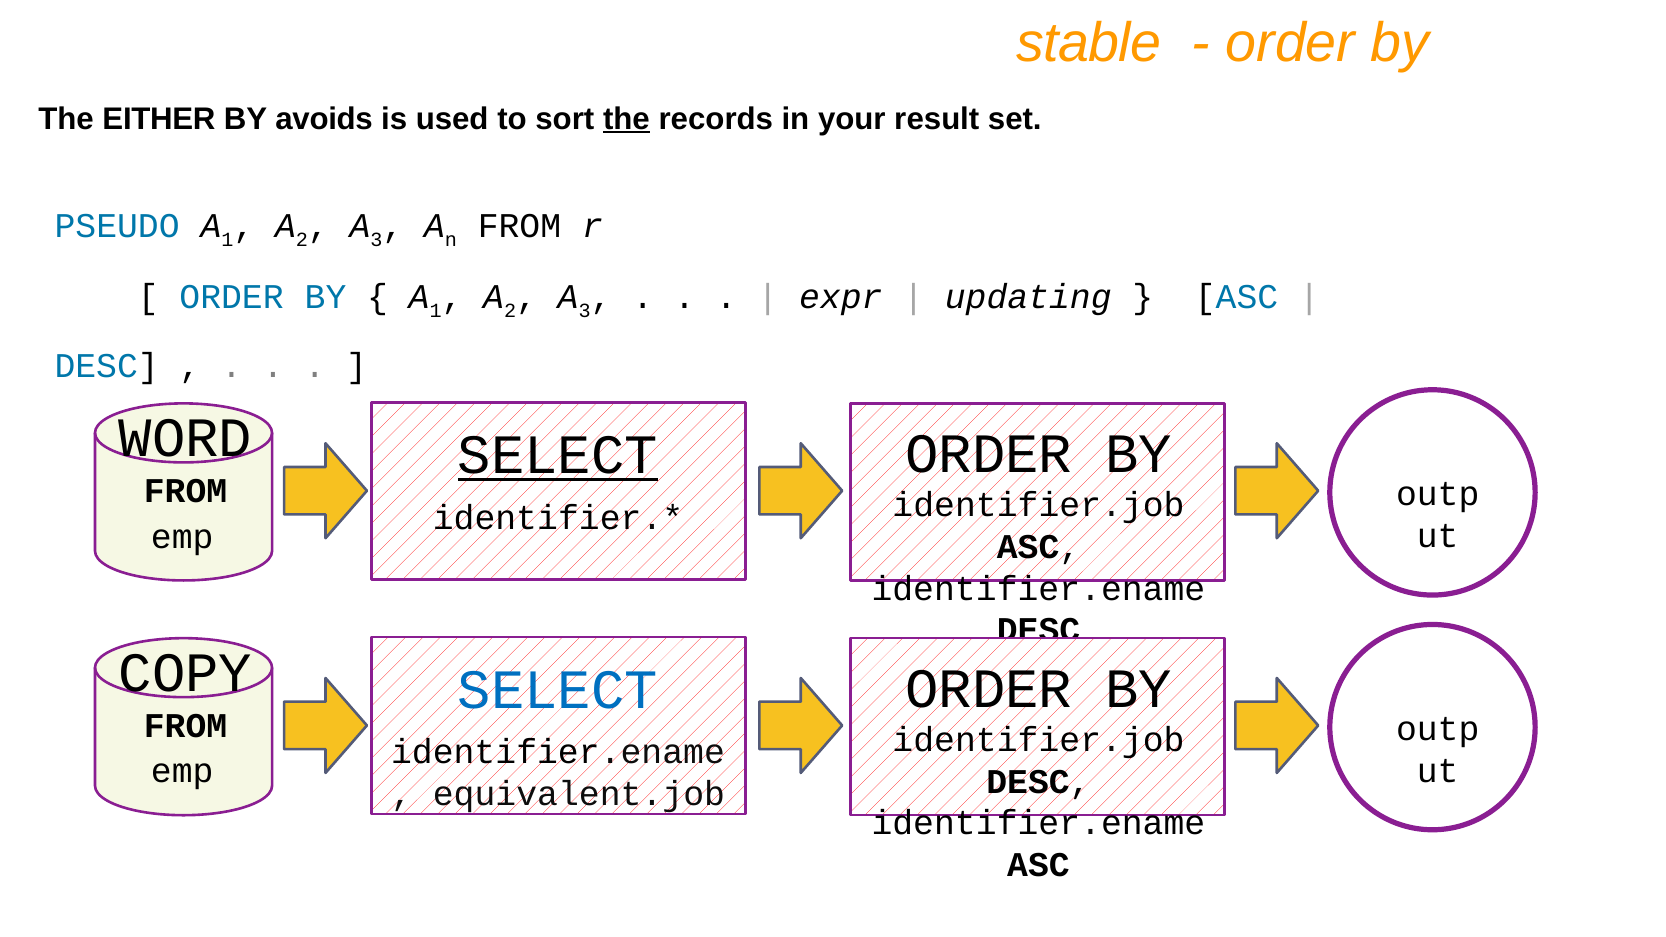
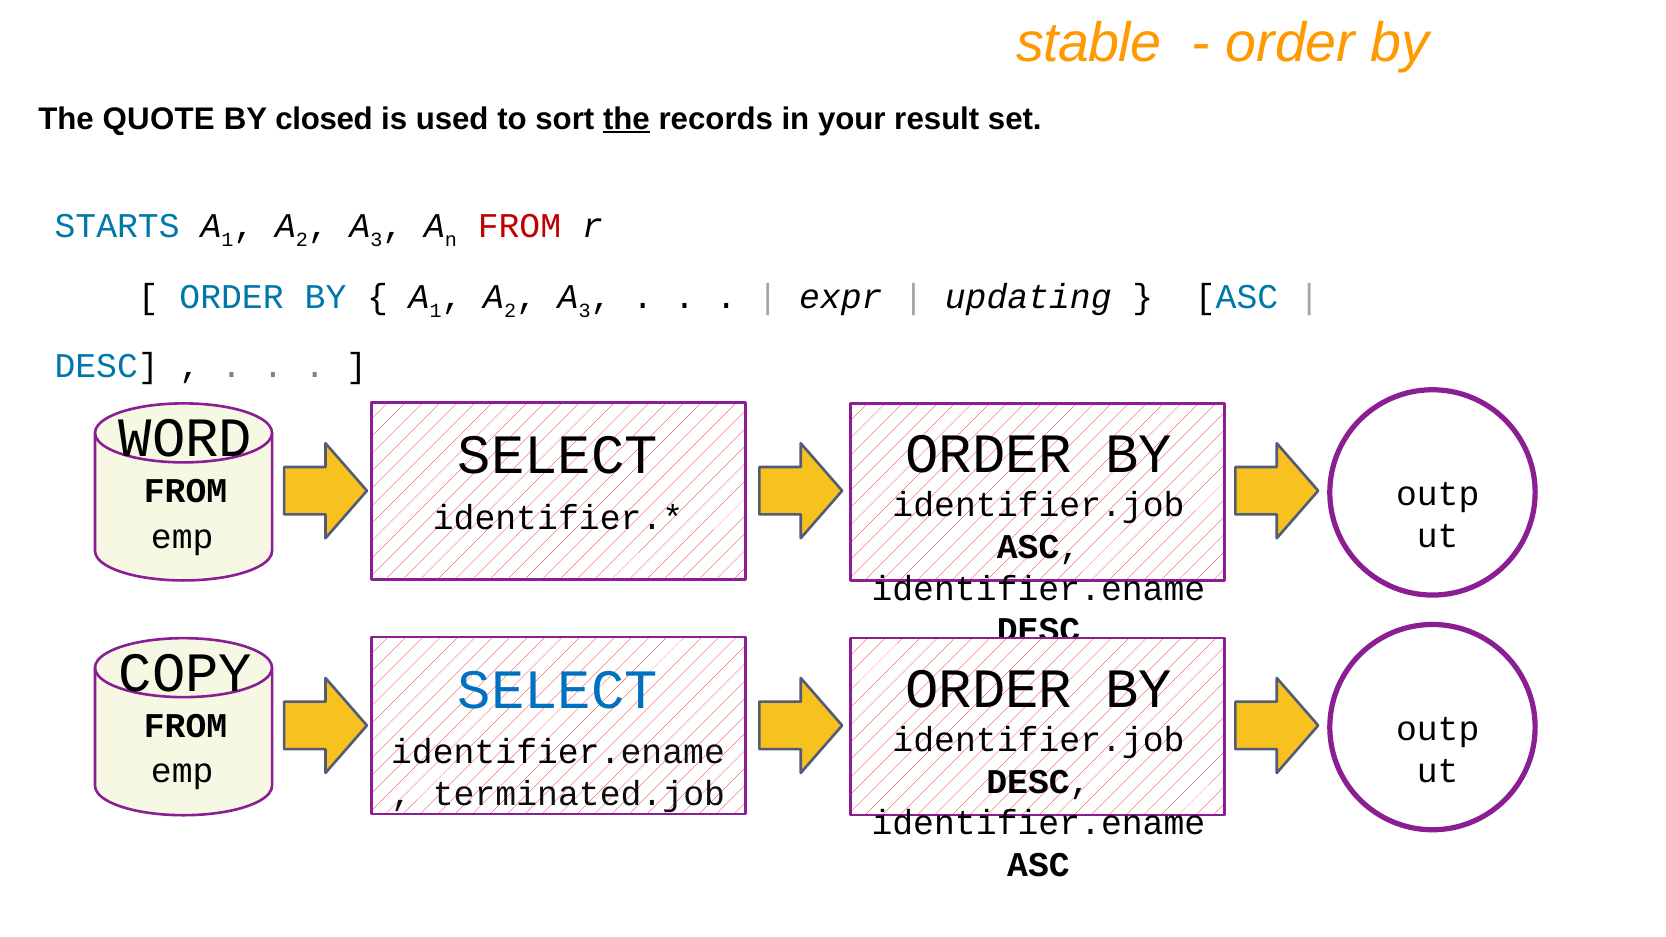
EITHER: EITHER -> QUOTE (159, 119)
avoids: avoids -> closed (324, 119)
PSEUDO: PSEUDO -> STARTS (117, 226)
FROM colour: black -> red (519, 226)
SELECT underline: present -> none (558, 455)
equivalent.job: equivalent.job -> terminated.job (579, 794)
